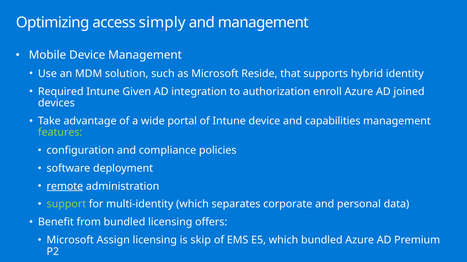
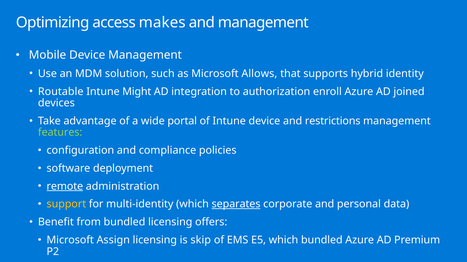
simply: simply -> makes (162, 23)
Reside: Reside -> Allows (259, 74)
Required: Required -> Routable (61, 92)
Given: Given -> Might (137, 92)
capabilities: capabilities -> restrictions (333, 121)
support colour: light green -> yellow (66, 205)
separates underline: none -> present (236, 205)
